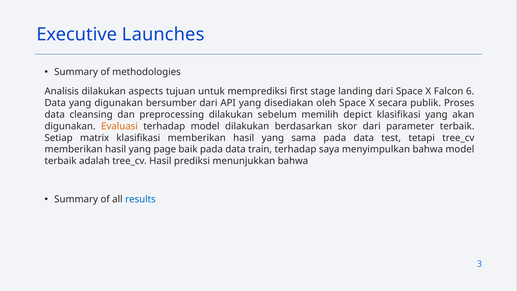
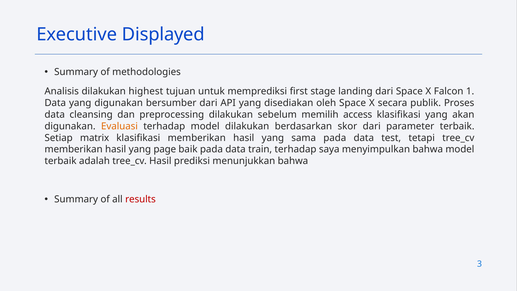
Launches: Launches -> Displayed (163, 35)
aspects: aspects -> highest (146, 91)
6: 6 -> 1 (470, 91)
depict: depict -> access (358, 114)
results colour: blue -> red (140, 199)
